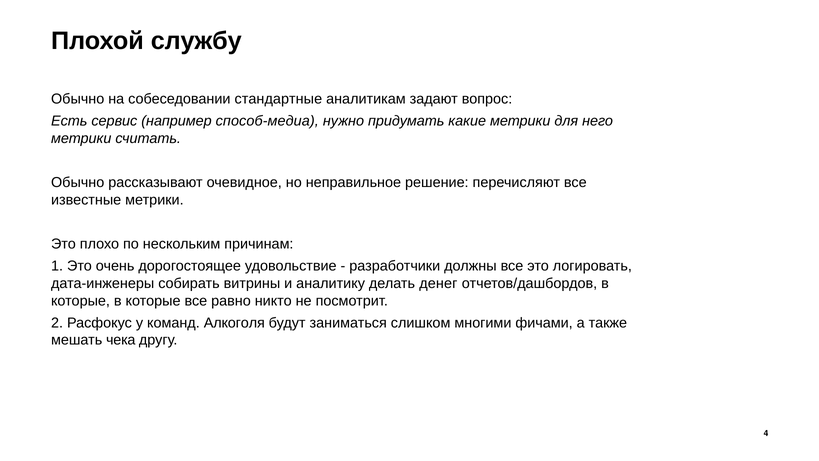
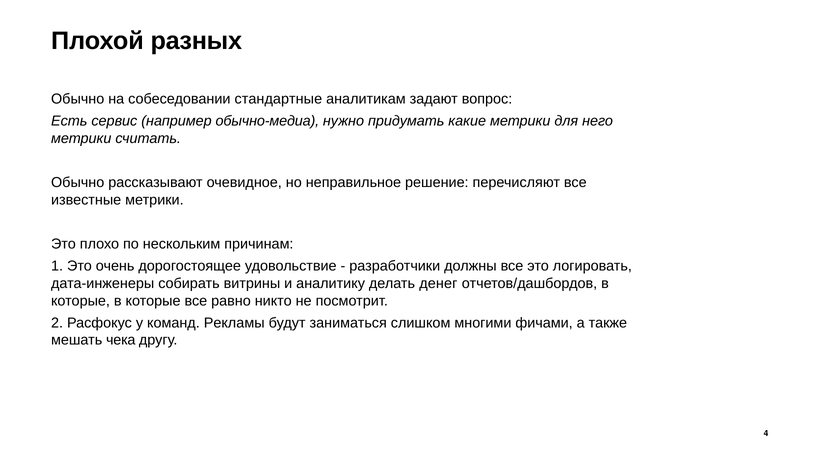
службу: службу -> разных (196, 41)
способ-медиа: способ-медиа -> обычно-медиа (267, 121)
Алкоголя: Алкоголя -> Рекламы (234, 323)
